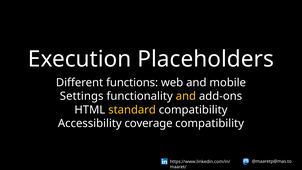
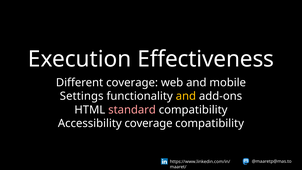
Placeholders: Placeholders -> Effectiveness (206, 59)
Different functions: functions -> coverage (132, 83)
standard colour: yellow -> pink (132, 110)
